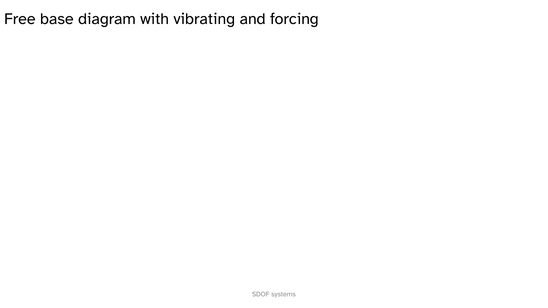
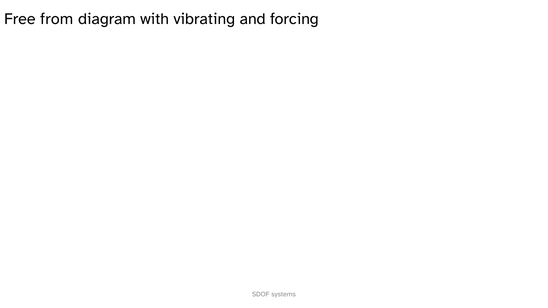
base: base -> from (57, 19)
